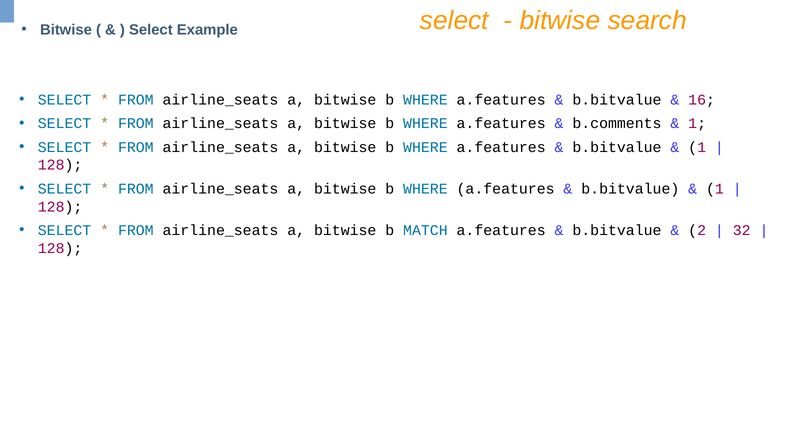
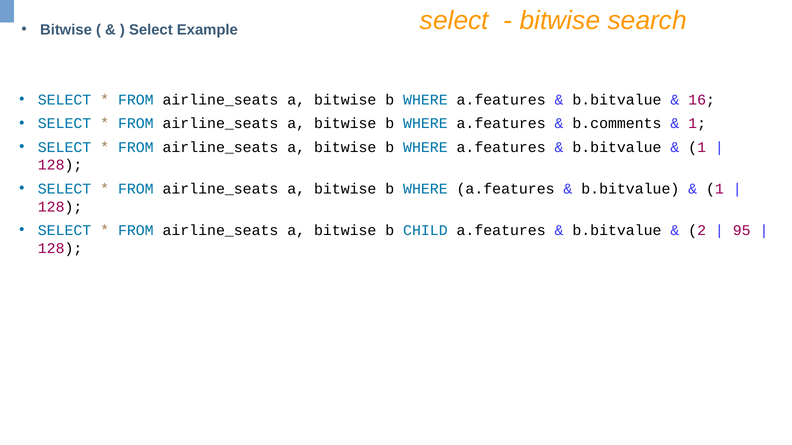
MATCH: MATCH -> CHILD (425, 231)
32: 32 -> 95 (742, 231)
